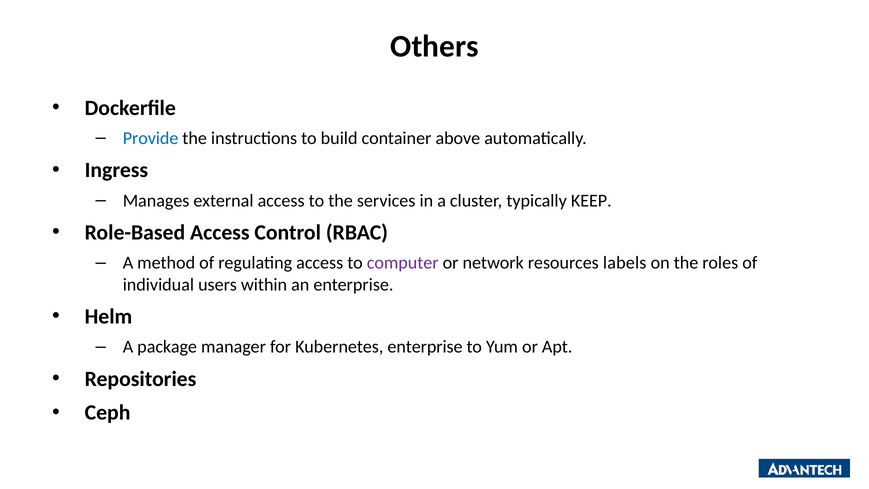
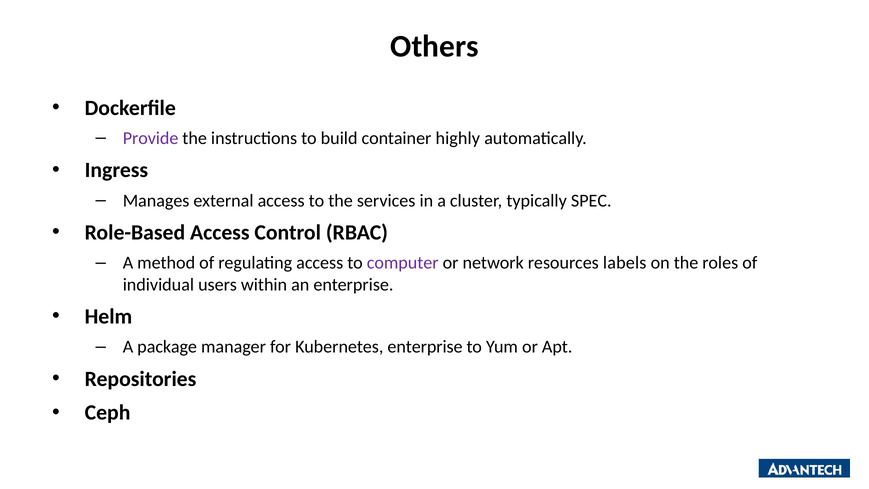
Provide colour: blue -> purple (151, 138)
above: above -> highly (458, 138)
KEEP: KEEP -> SPEC (591, 201)
